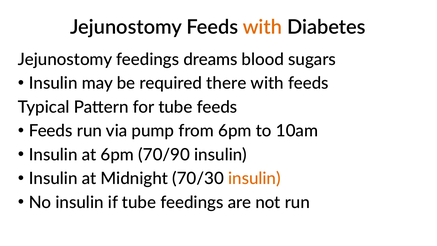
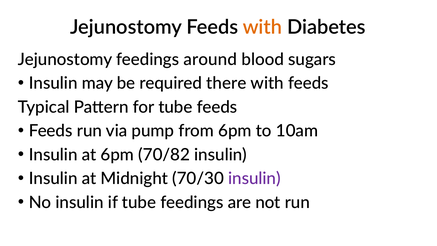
dreams: dreams -> around (210, 59)
70/90: 70/90 -> 70/82 (164, 155)
insulin colour: orange -> purple (254, 179)
